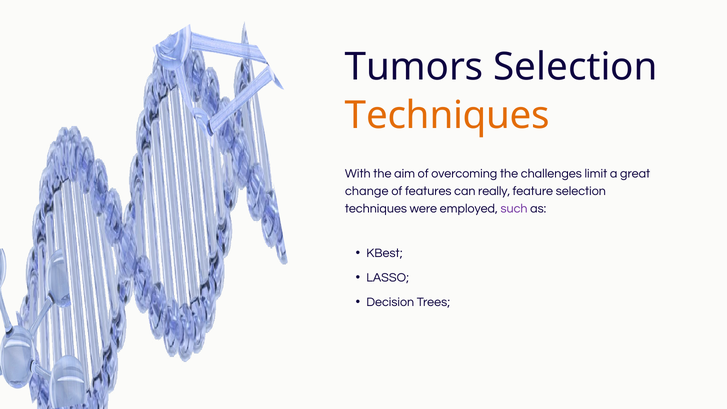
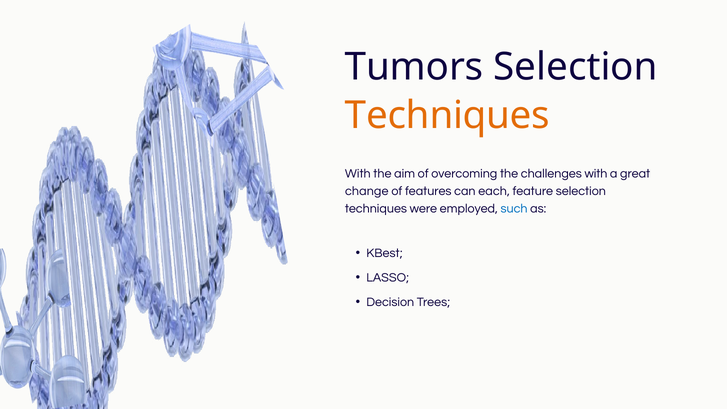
challenges limit: limit -> with (596, 174)
really: really -> each (494, 191)
such colour: purple -> blue (514, 209)
